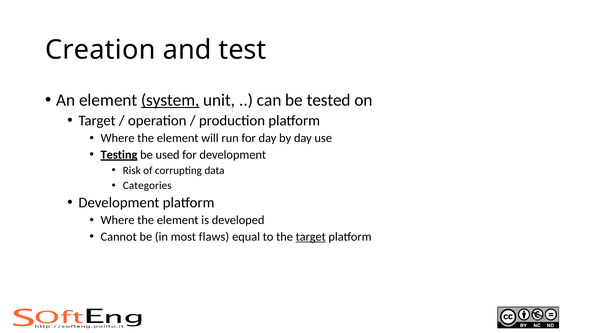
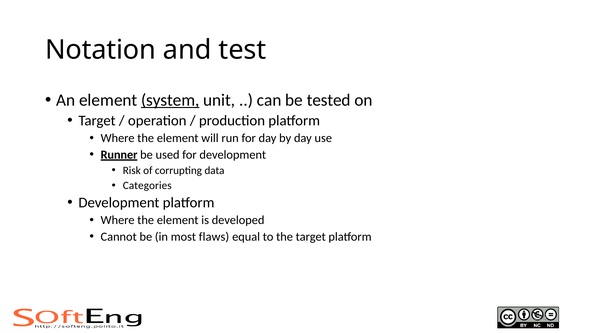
Creation: Creation -> Notation (101, 50)
Testing: Testing -> Runner (119, 155)
target underline: present -> none (311, 237)
